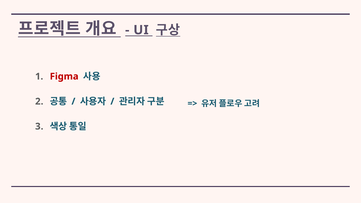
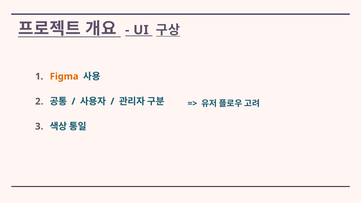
Figma colour: red -> orange (64, 76)
